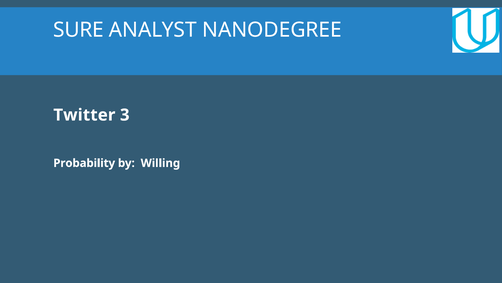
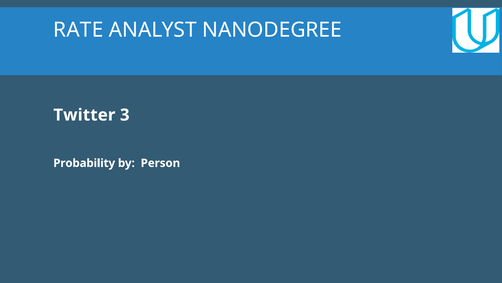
SURE: SURE -> RATE (78, 30)
Willing: Willing -> Person (160, 163)
